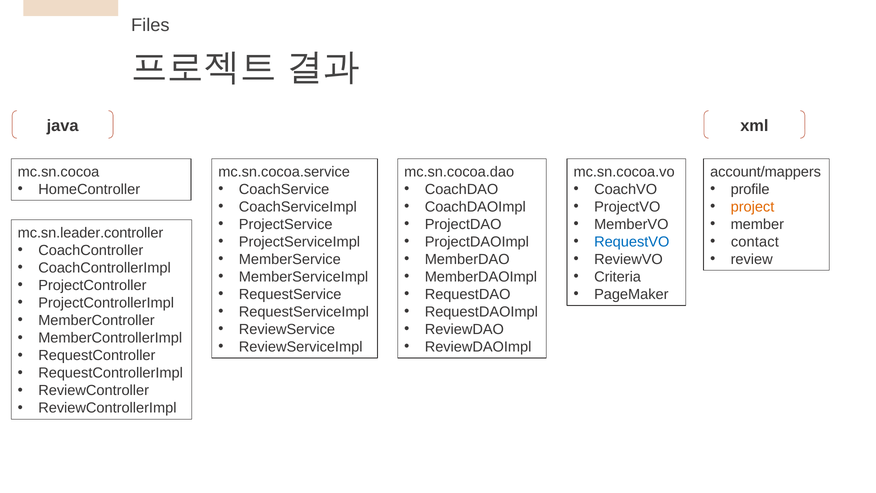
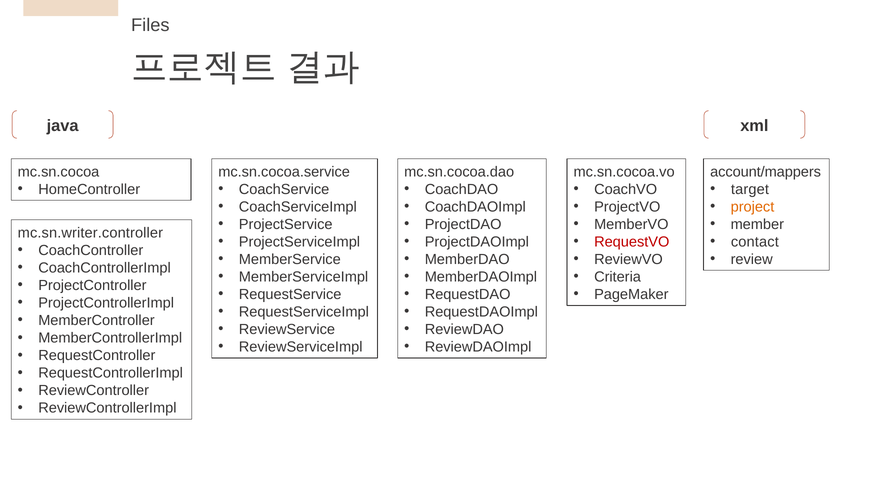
profile: profile -> target (750, 189)
mc.sn.leader.controller: mc.sn.leader.controller -> mc.sn.writer.controller (90, 233)
RequestVO colour: blue -> red (632, 242)
